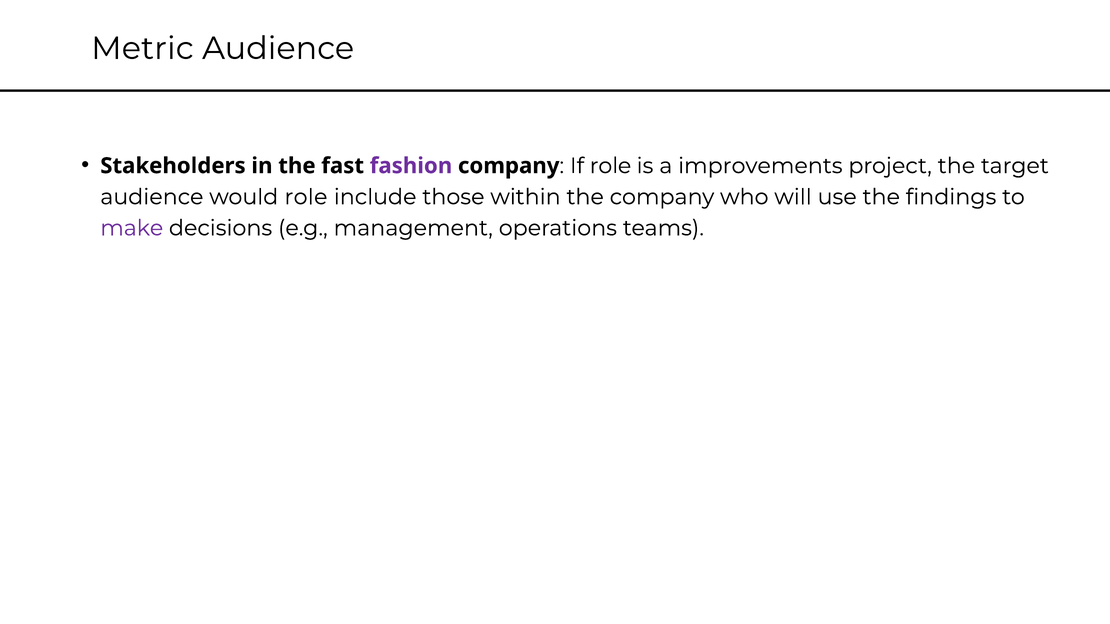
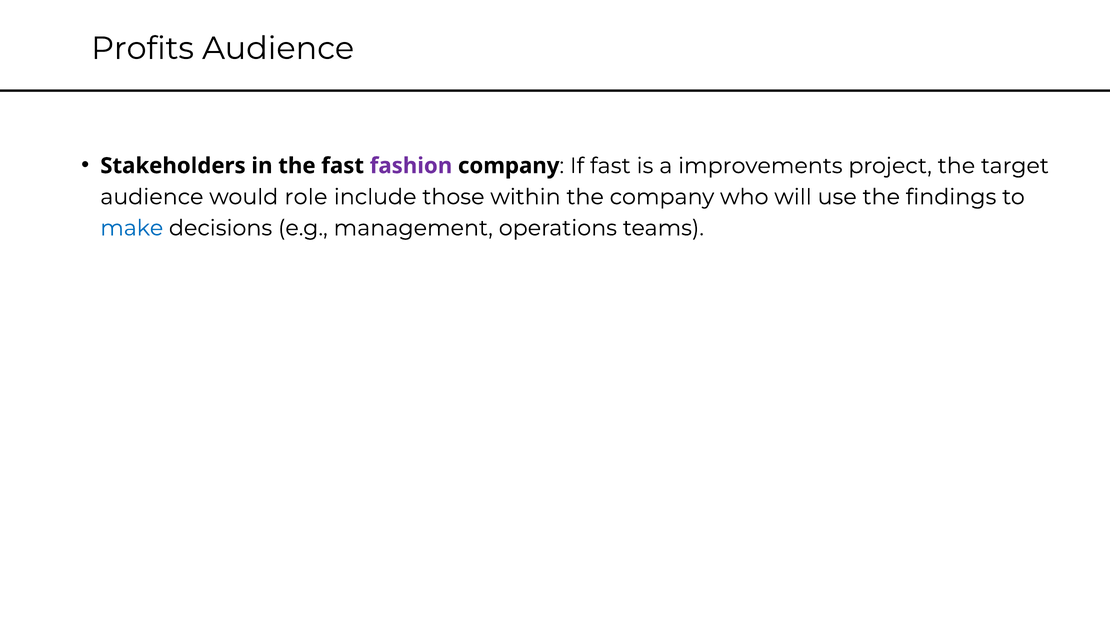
Metric: Metric -> Profits (143, 48)
If role: role -> fast (610, 166)
make colour: purple -> blue (132, 228)
